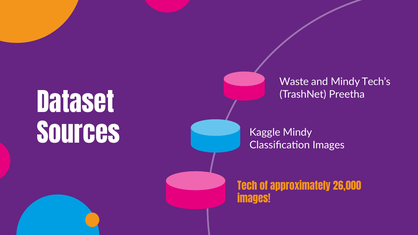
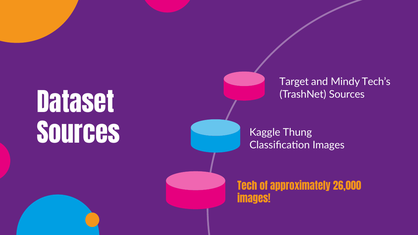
Waste: Waste -> Target (294, 82)
TrashNet Preetha: Preetha -> Sources (347, 94)
Kaggle Mindy: Mindy -> Thung (297, 133)
